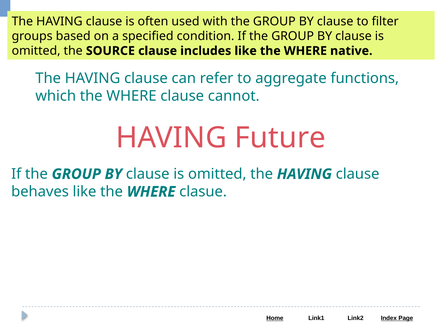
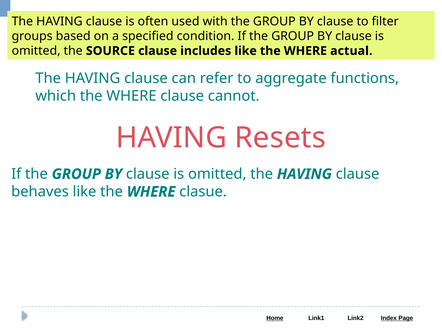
native: native -> actual (351, 51)
Future: Future -> Resets (280, 138)
